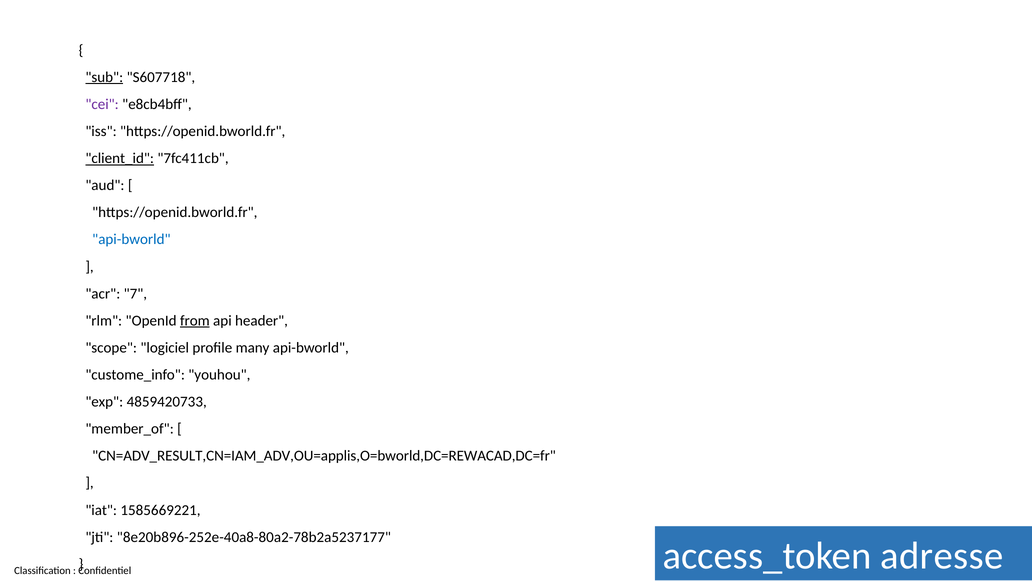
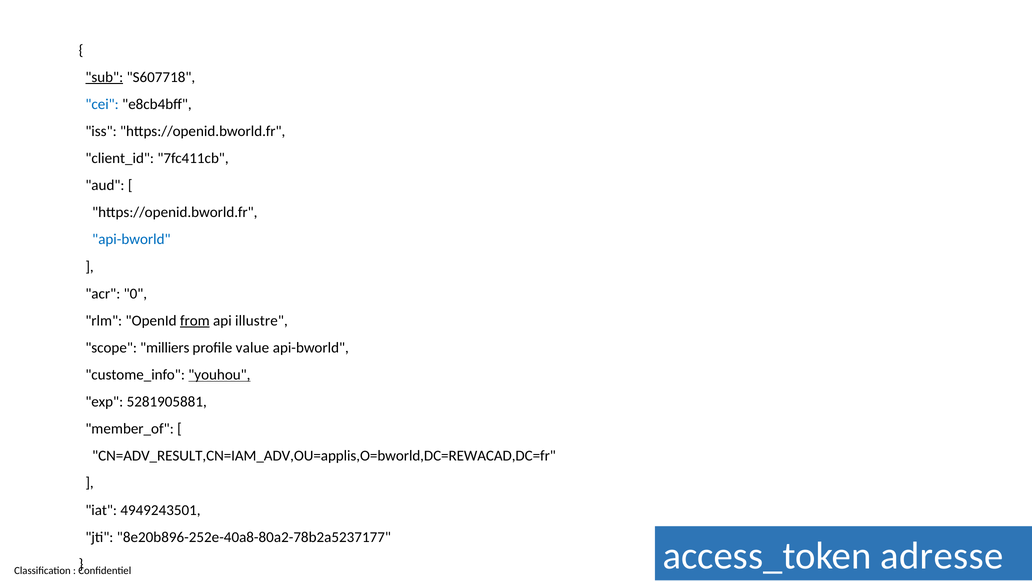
cei colour: purple -> blue (102, 104)
client_id underline: present -> none (120, 158)
7: 7 -> 0 (135, 293)
header: header -> illustre (261, 320)
logiciel: logiciel -> milliers (165, 347)
many: many -> value (252, 347)
youhou underline: none -> present (219, 374)
4859420733: 4859420733 -> 5281905881 (167, 401)
1585669221: 1585669221 -> 4949243501 (161, 510)
